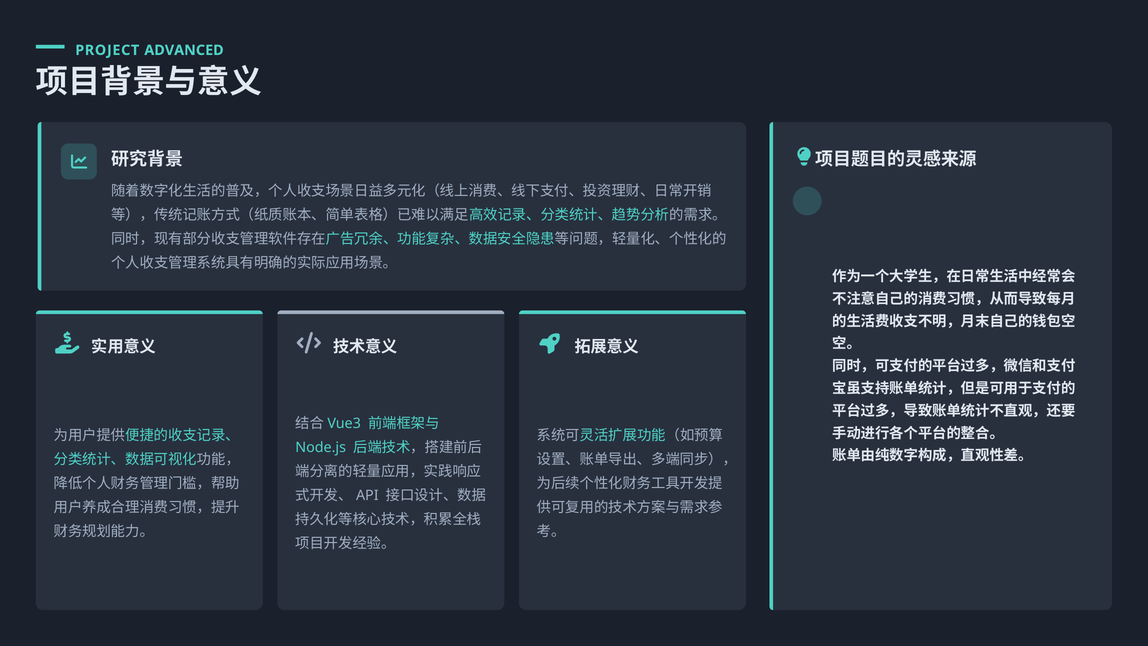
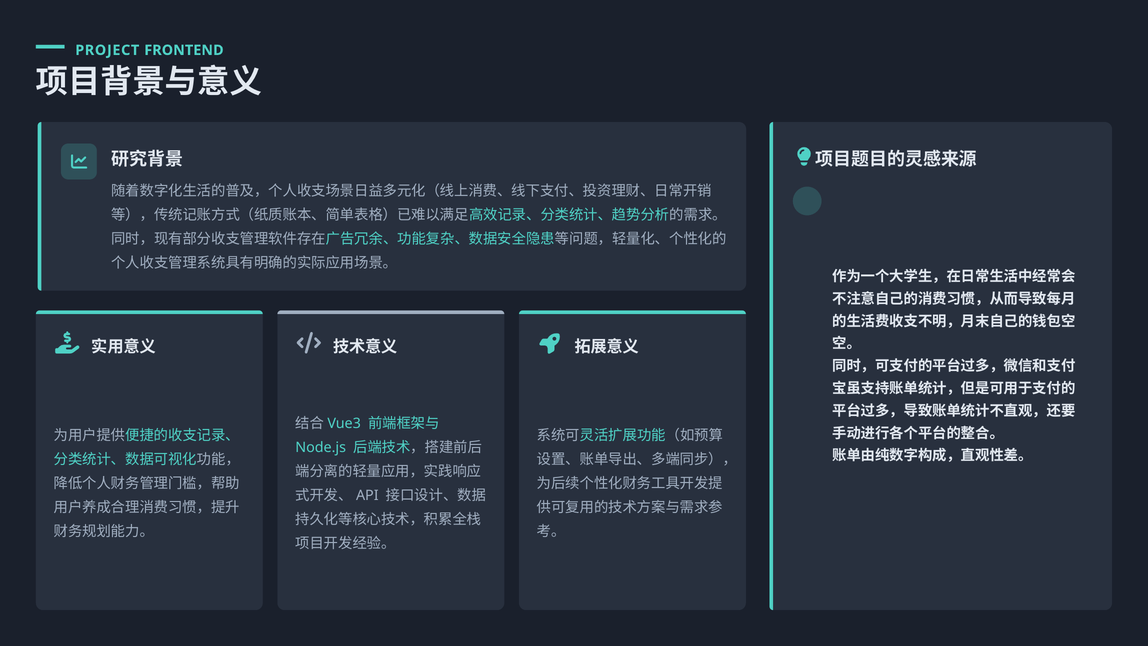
ADVANCED: ADVANCED -> FRONTEND (184, 50)
